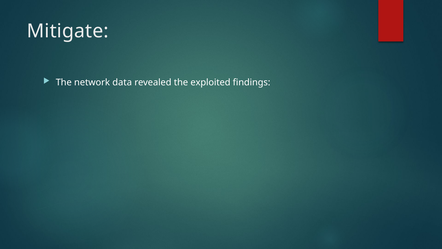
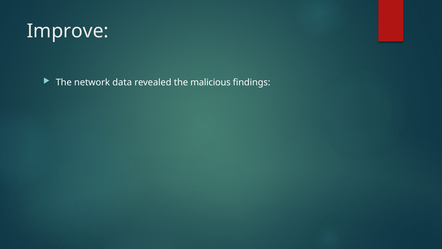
Mitigate: Mitigate -> Improve (68, 31)
exploited: exploited -> malicious (211, 82)
